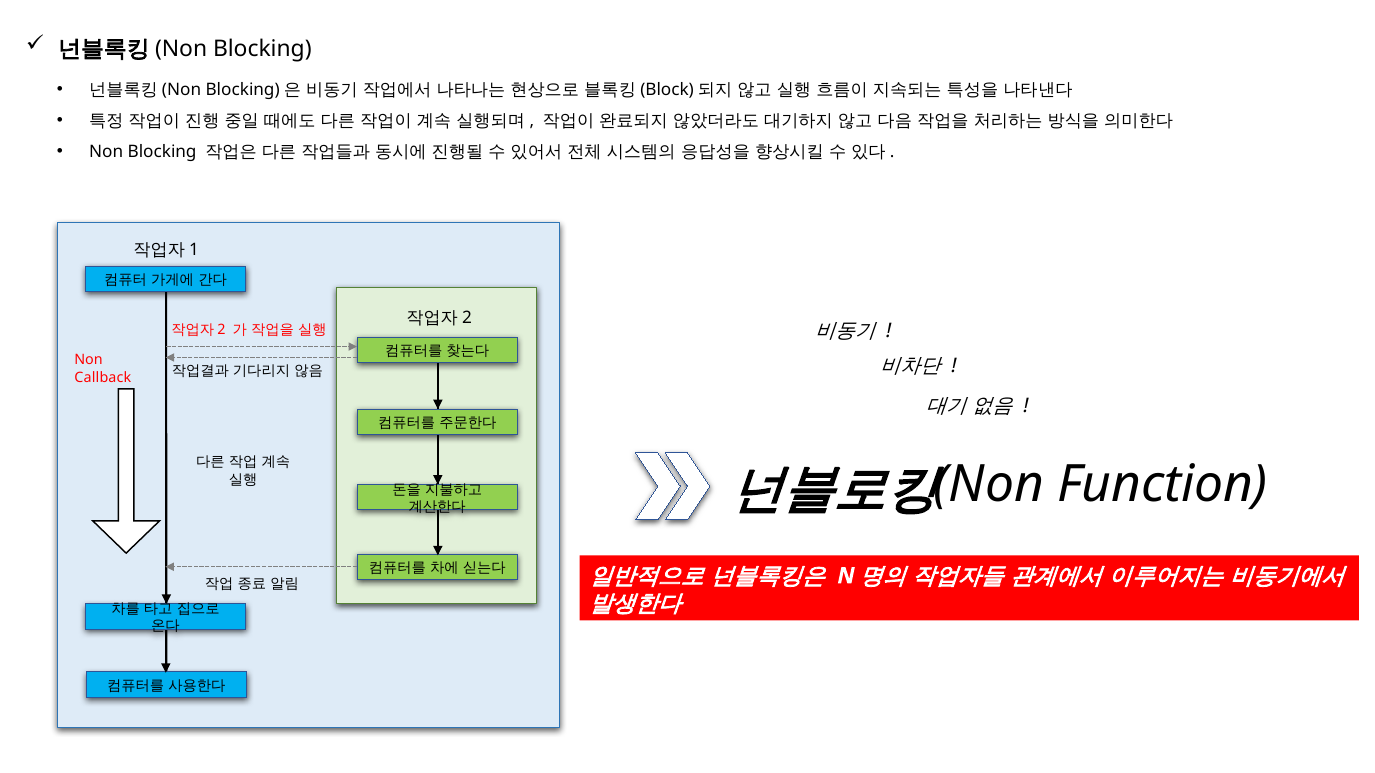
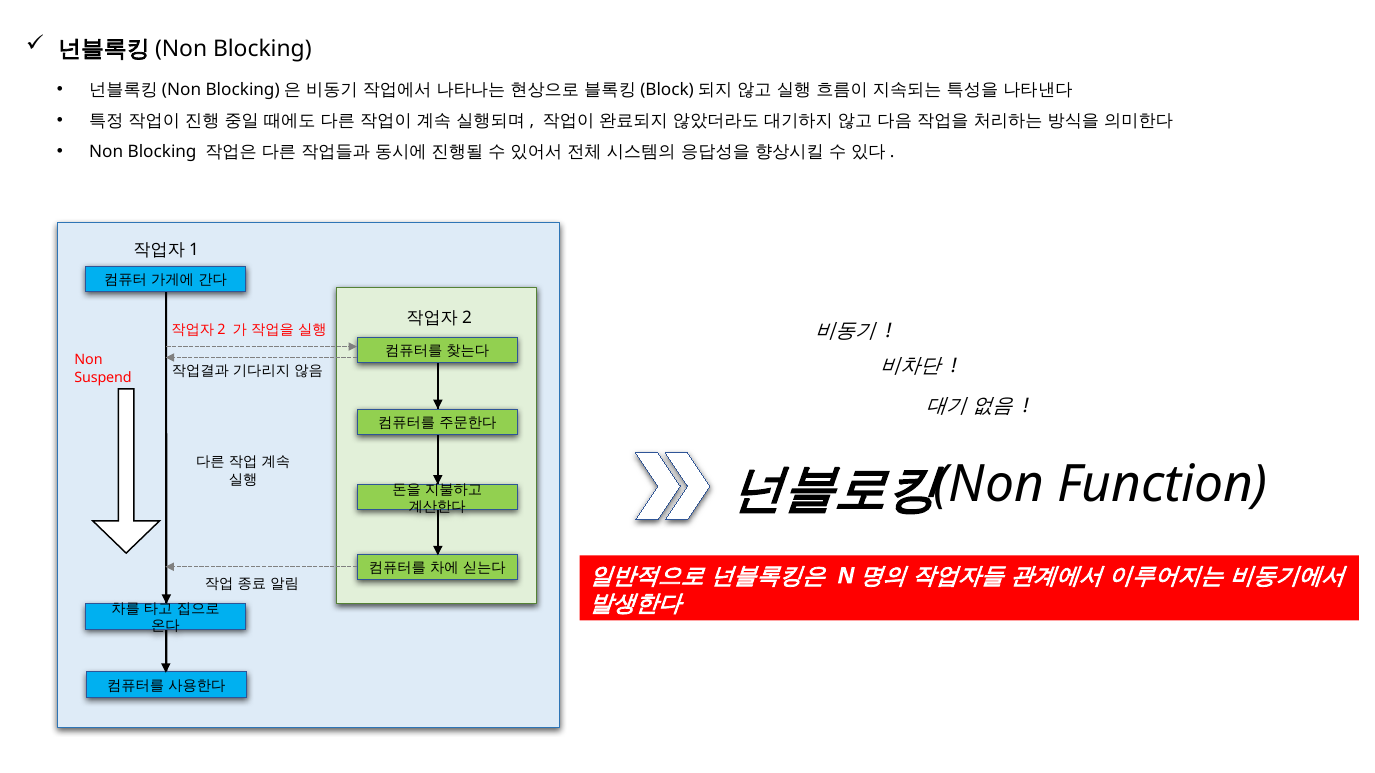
Callback: Callback -> Suspend (103, 378)
